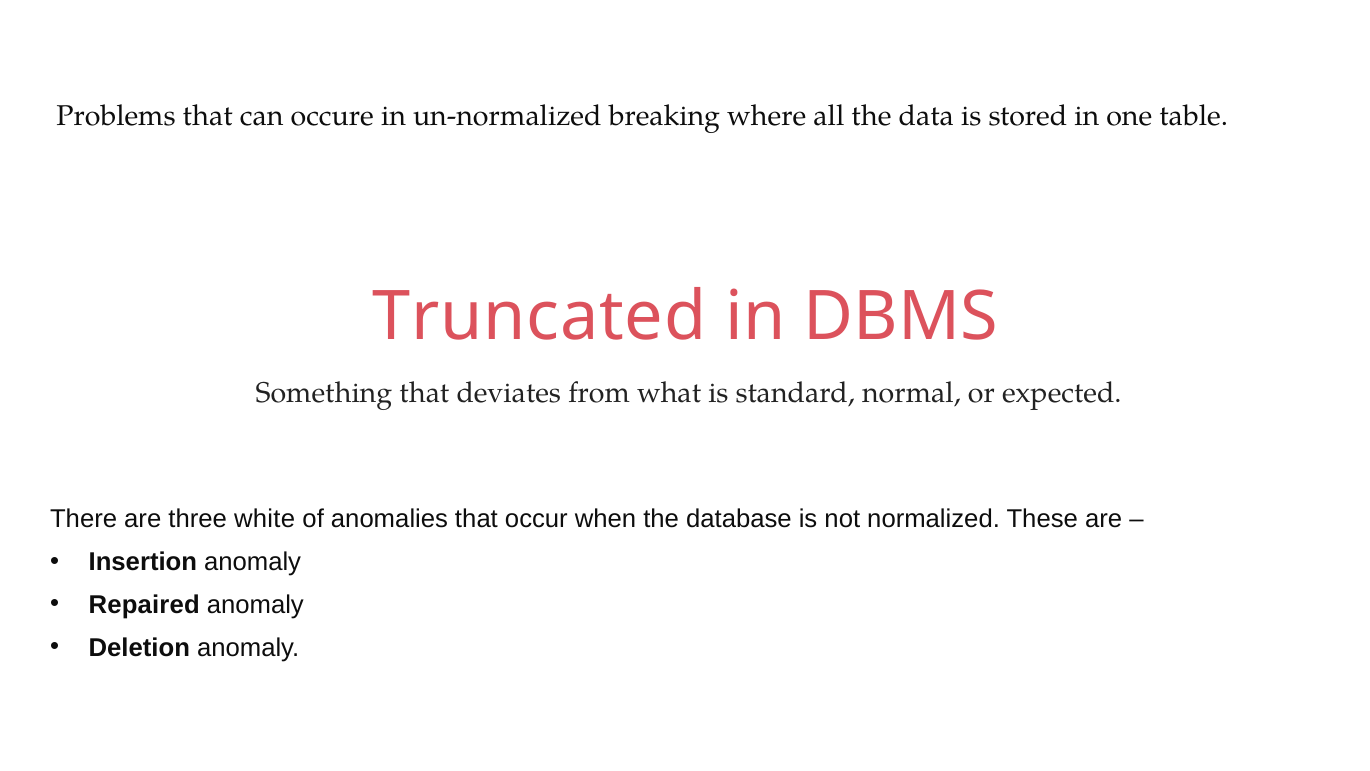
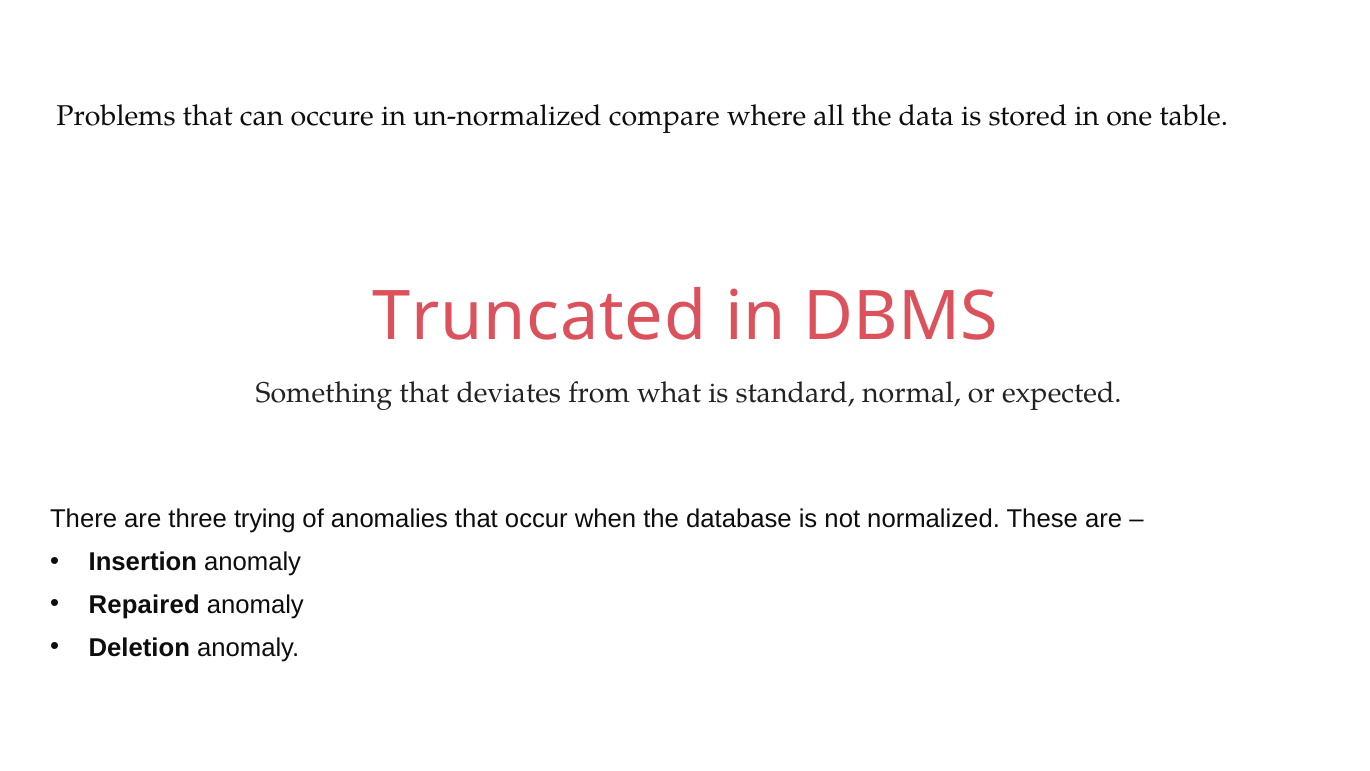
breaking: breaking -> compare (664, 116)
white: white -> trying (265, 519)
